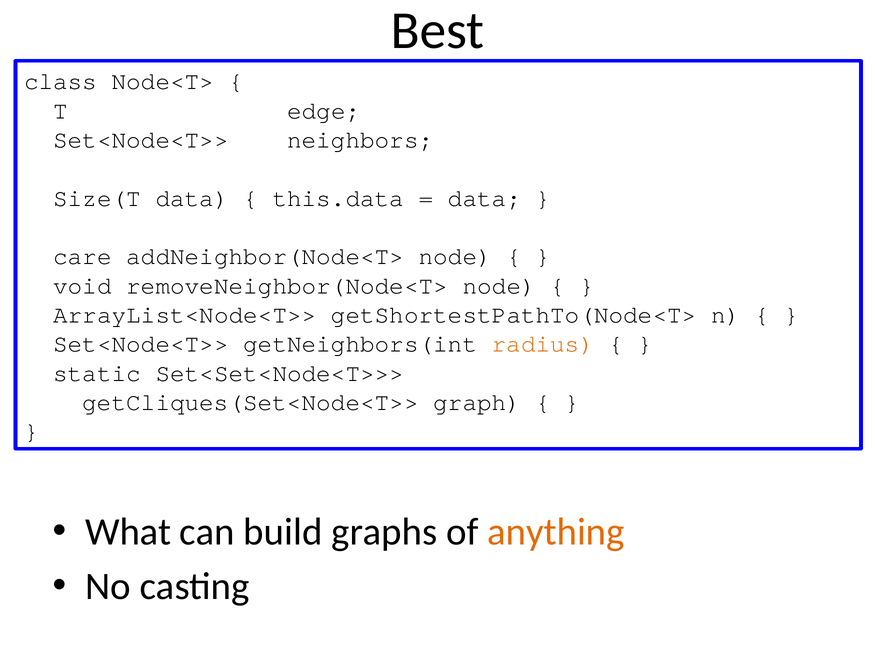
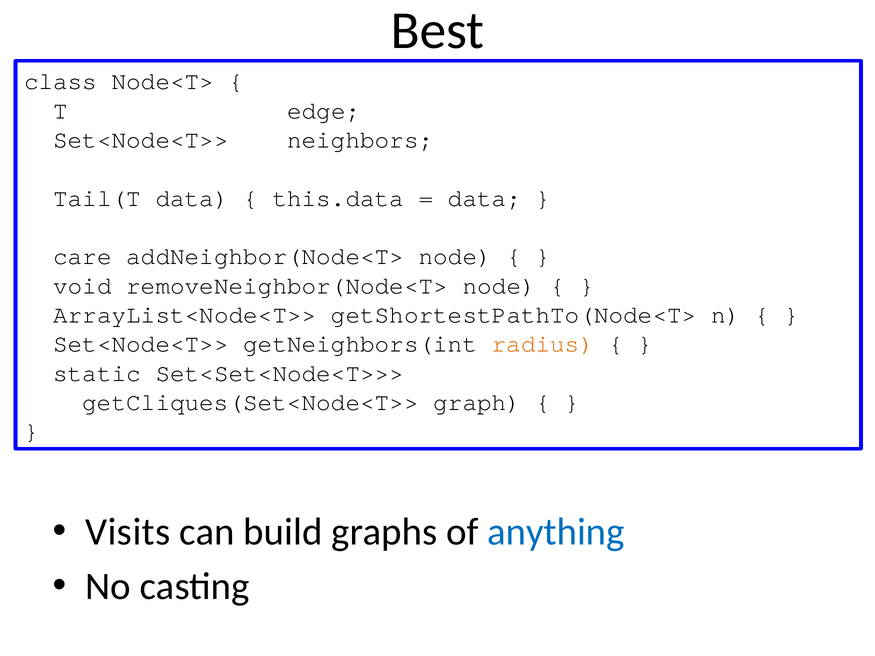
Size(T: Size(T -> Tail(T (97, 198)
What: What -> Visits (128, 532)
anything colour: orange -> blue (556, 532)
